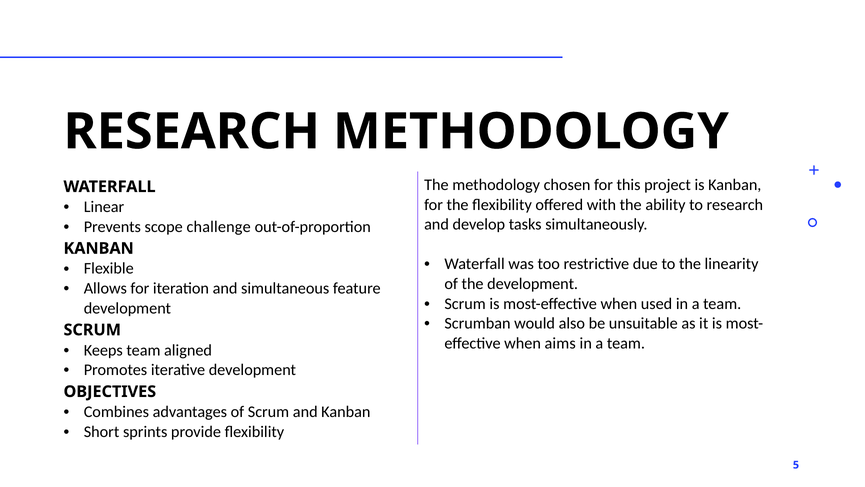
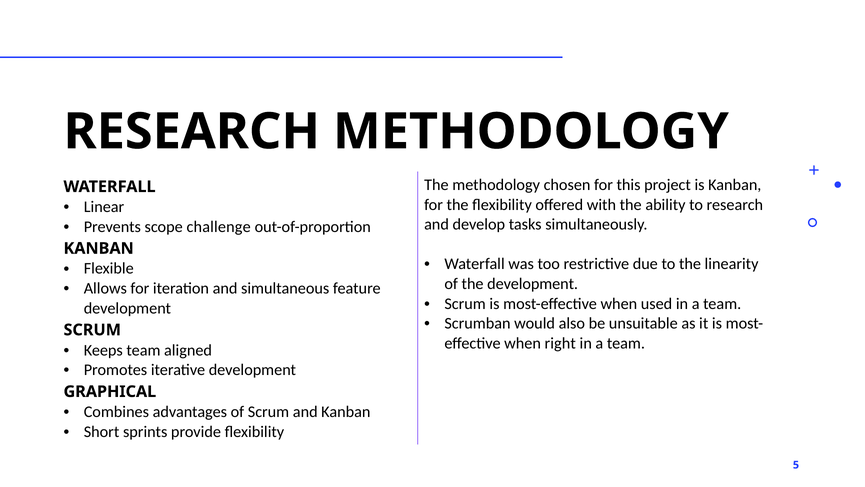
aims: aims -> right (560, 343)
OBJECTIVES: OBJECTIVES -> GRAPHICAL (110, 391)
